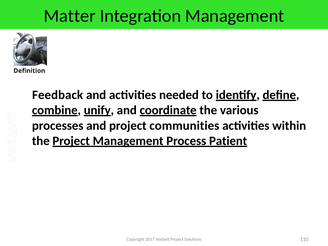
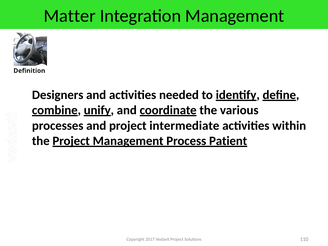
Feedback: Feedback -> Designers (58, 95)
communities: communities -> intermediate (184, 126)
